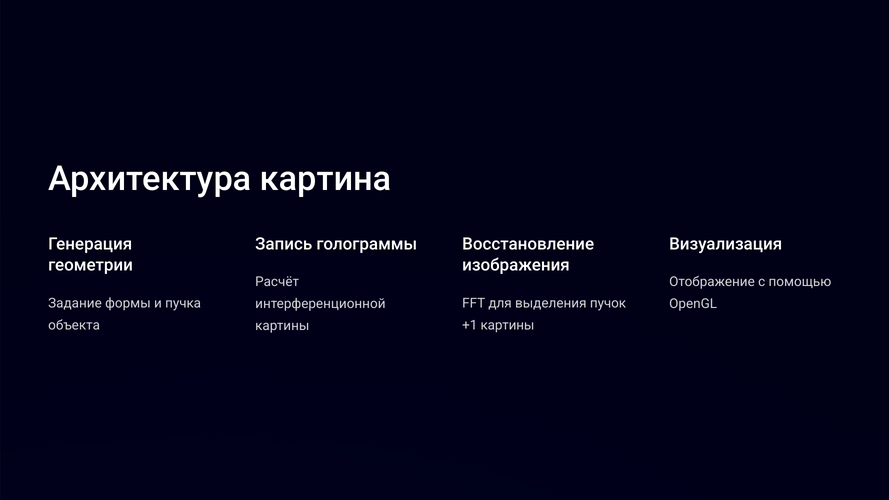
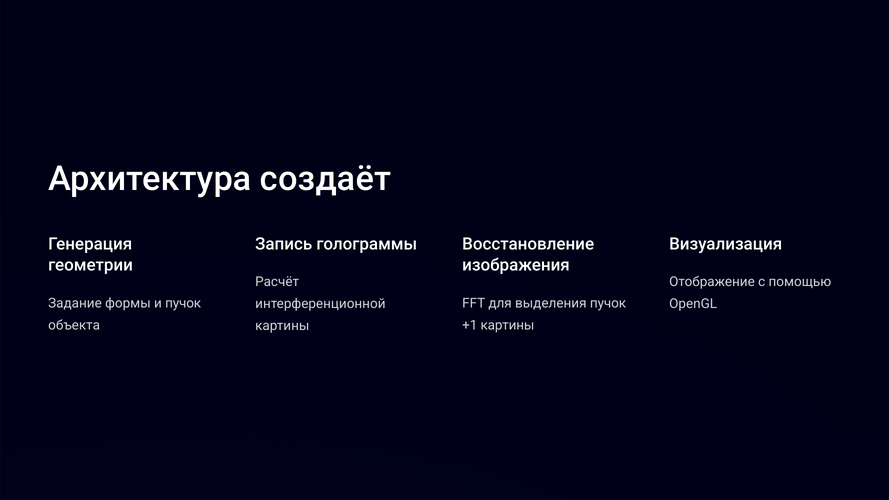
картина: картина -> создаёт (326, 179)
и пучка: пучка -> пучок (183, 304)
